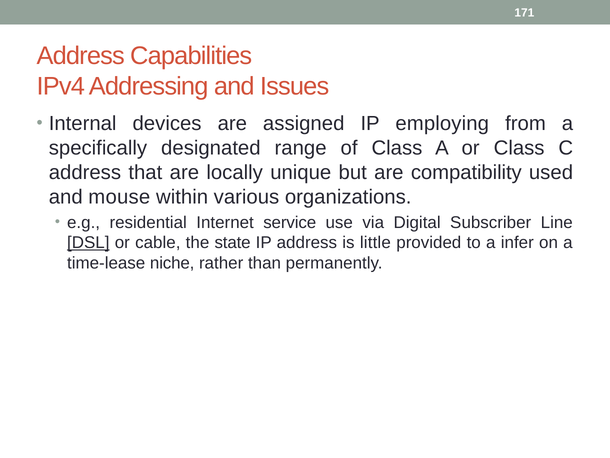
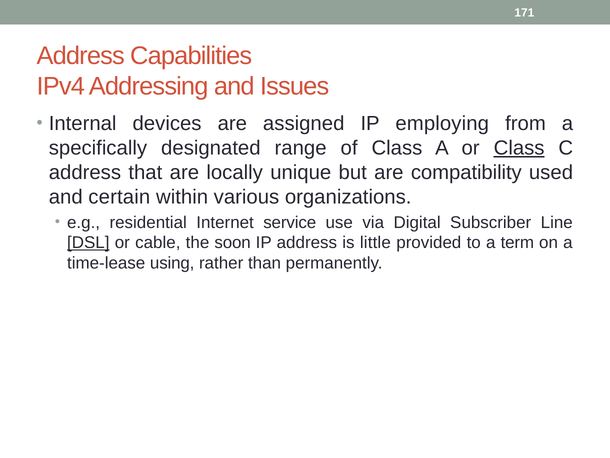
Class underline: none -> present (519, 148)
mouse: mouse -> certain (119, 197)
state: state -> soon (233, 243)
infer: infer -> term (517, 243)
niche: niche -> using (172, 263)
